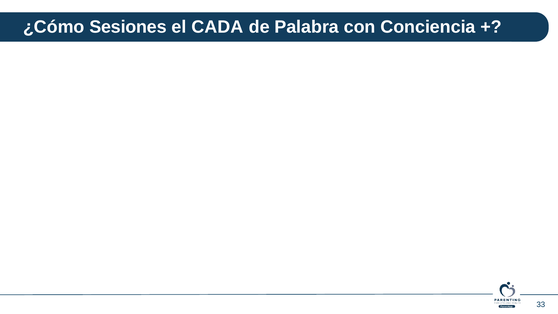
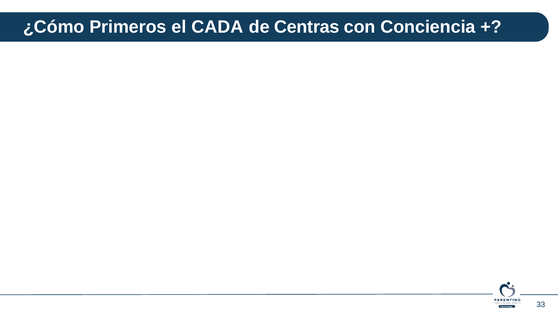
Sesiones: Sesiones -> Primeros (128, 27)
Palabra: Palabra -> Centras (307, 27)
